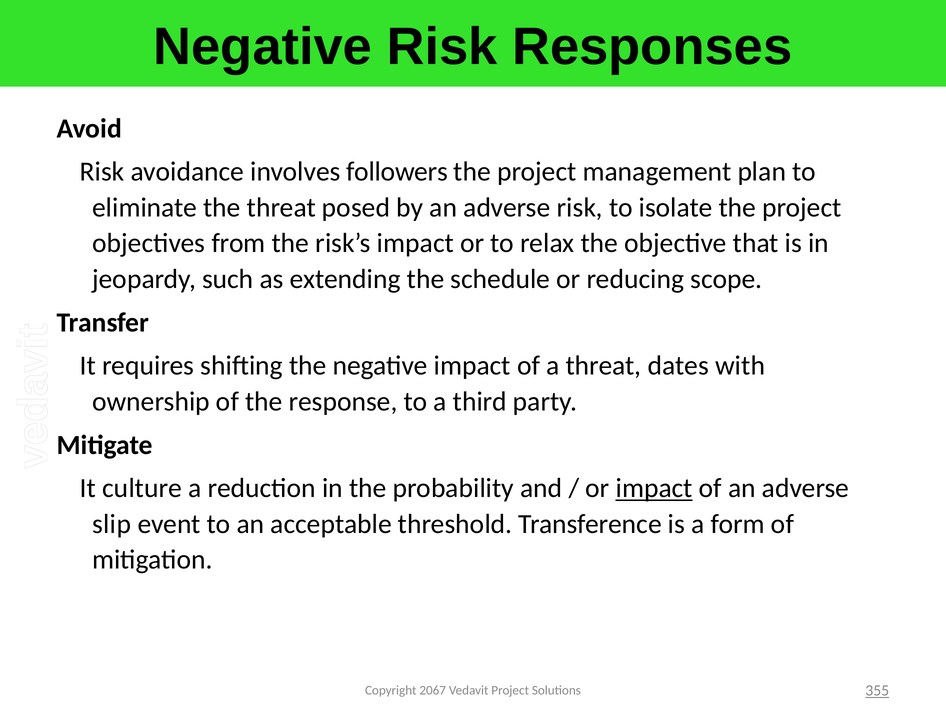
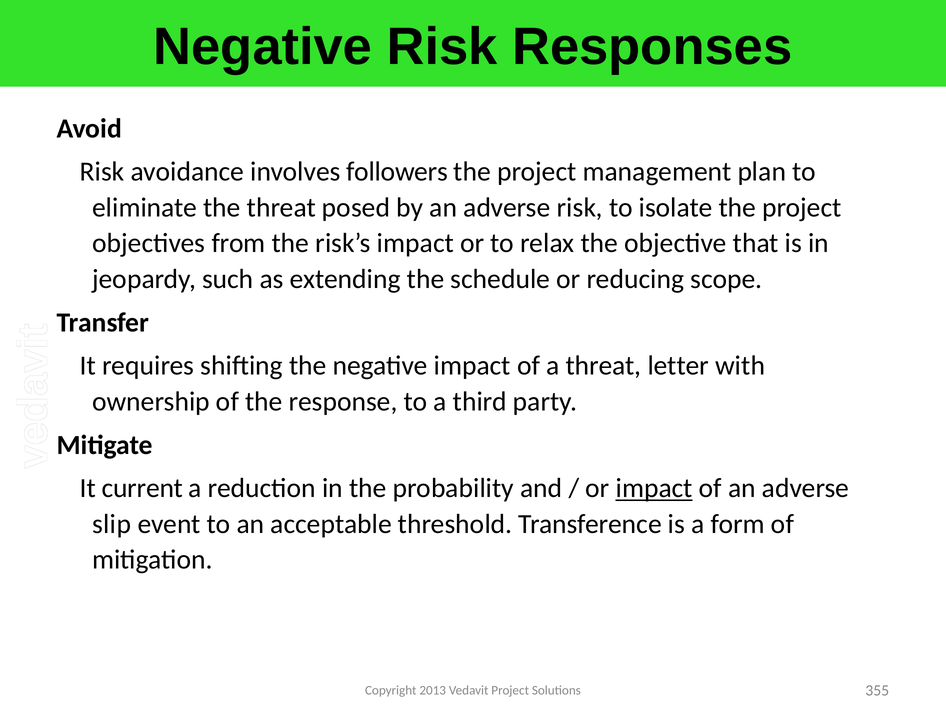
dates: dates -> letter (678, 366)
culture: culture -> current (142, 488)
2067: 2067 -> 2013 (433, 690)
355 underline: present -> none (877, 690)
